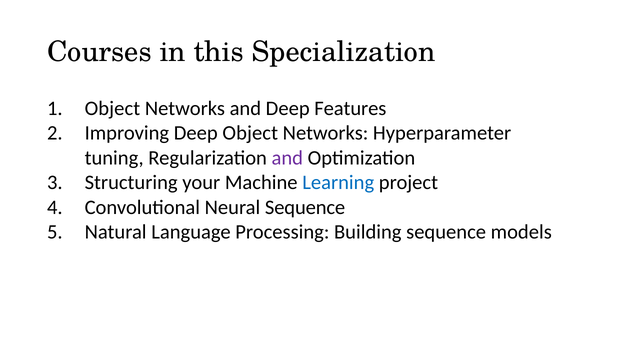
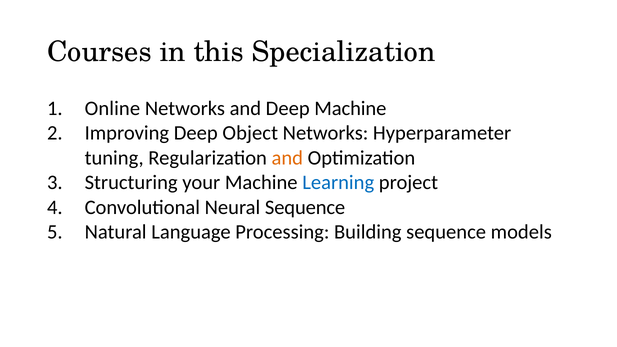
Object: Object -> Online (112, 108)
Deep Features: Features -> Machine (350, 108)
and colour: purple -> orange (287, 158)
